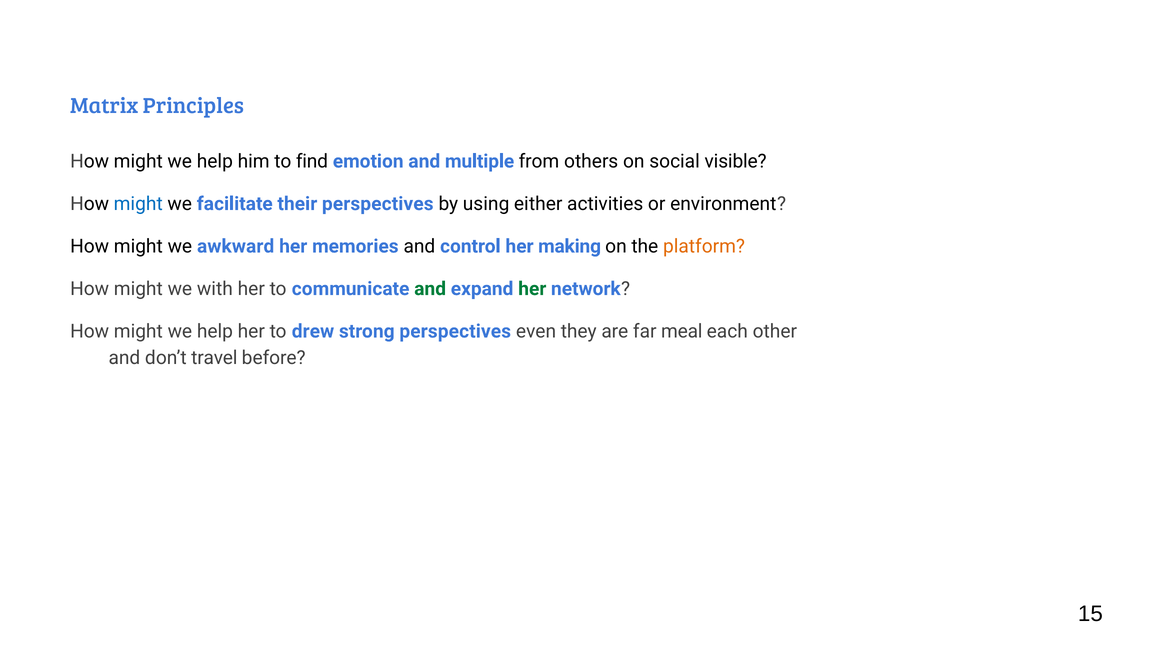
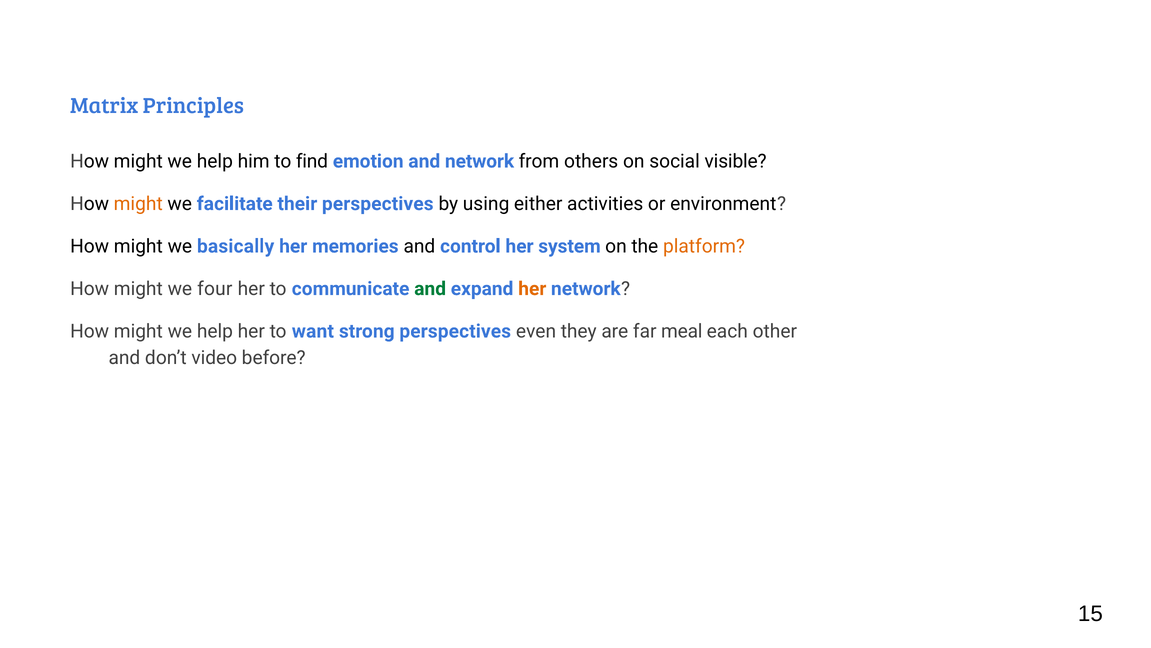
and multiple: multiple -> network (480, 161)
might colour: blue -> orange (138, 204)
awkward: awkward -> basically (236, 246)
making: making -> system (569, 246)
with: with -> four (215, 289)
her colour: green -> orange (532, 289)
drew: drew -> want (313, 331)
travel: travel -> video (214, 357)
